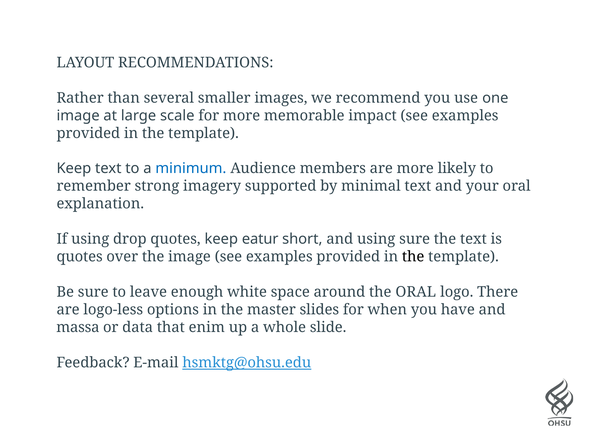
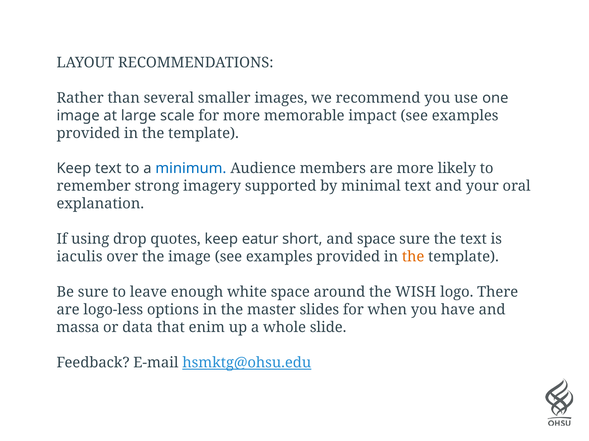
and using: using -> space (376, 239)
quotes: quotes -> iaculis (79, 257)
the colour: black -> orange (413, 257)
the ORAL: ORAL -> WISH (416, 292)
